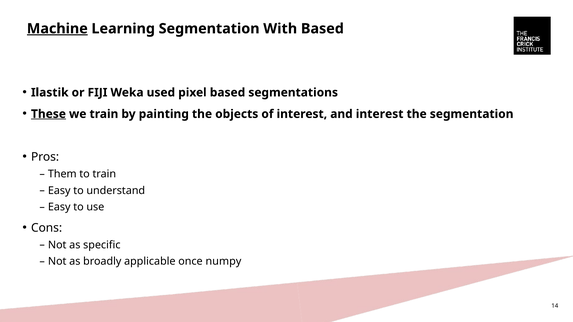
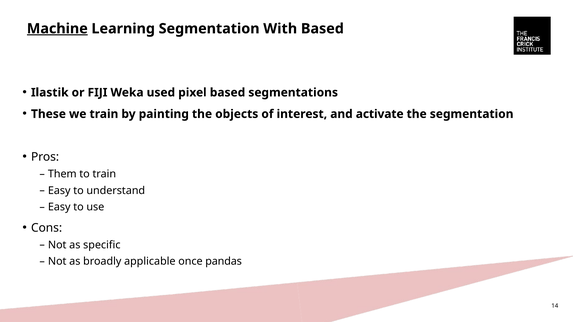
These underline: present -> none (48, 114)
and interest: interest -> activate (380, 114)
numpy: numpy -> pandas (224, 262)
